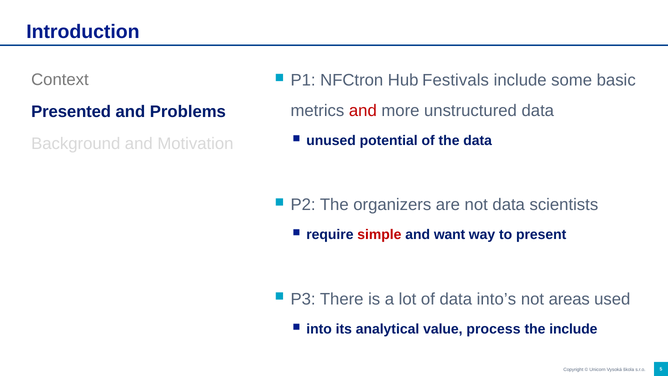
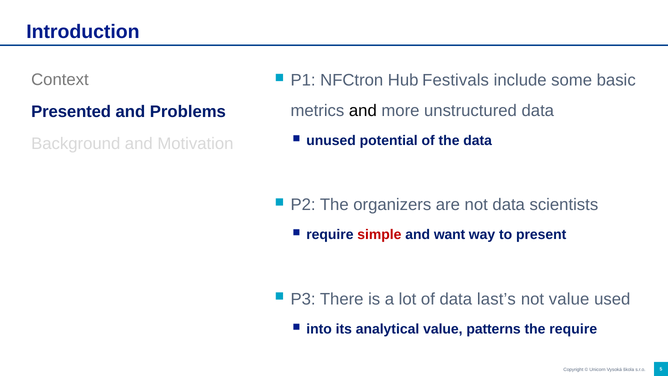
and colour: red -> black (363, 110)
into’s: into’s -> last’s (496, 299)
not areas: areas -> value (569, 299)
process: process -> patterns (494, 329)
the include: include -> require (573, 329)
